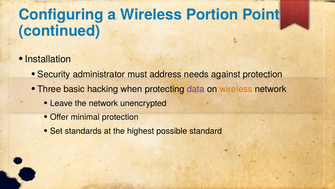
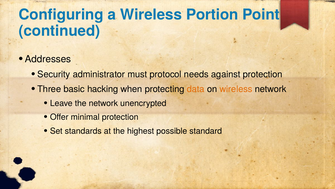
Installation: Installation -> Addresses (48, 59)
address: address -> protocol (166, 74)
data colour: purple -> orange (196, 89)
